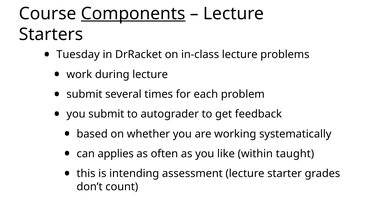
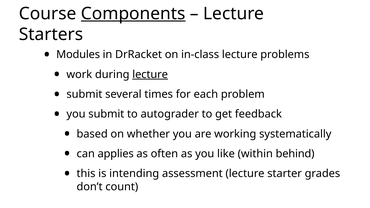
Tuesday: Tuesday -> Modules (78, 55)
lecture underline: none -> present (150, 74)
taught: taught -> behind (295, 154)
